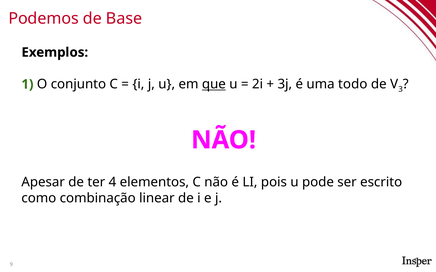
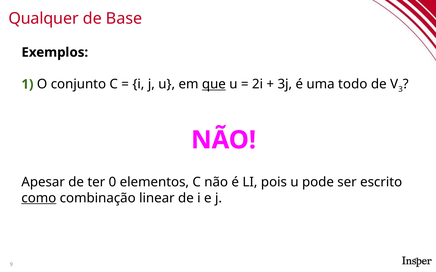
Podemos: Podemos -> Qualquer (44, 18)
4: 4 -> 0 (112, 182)
como underline: none -> present (39, 198)
